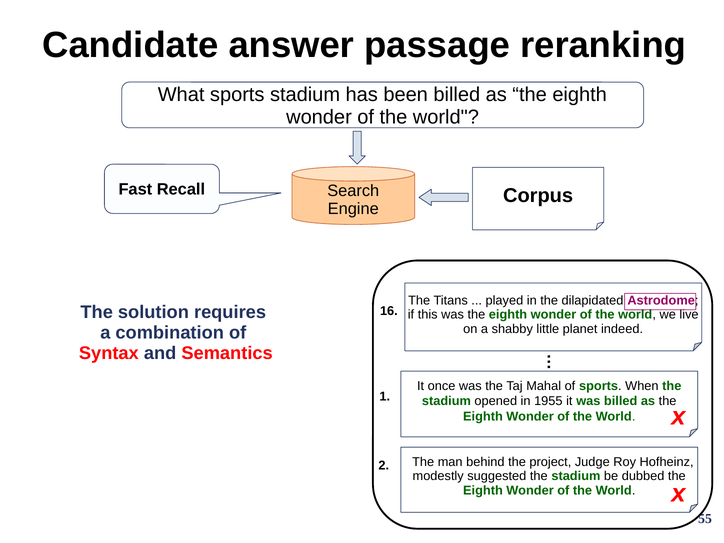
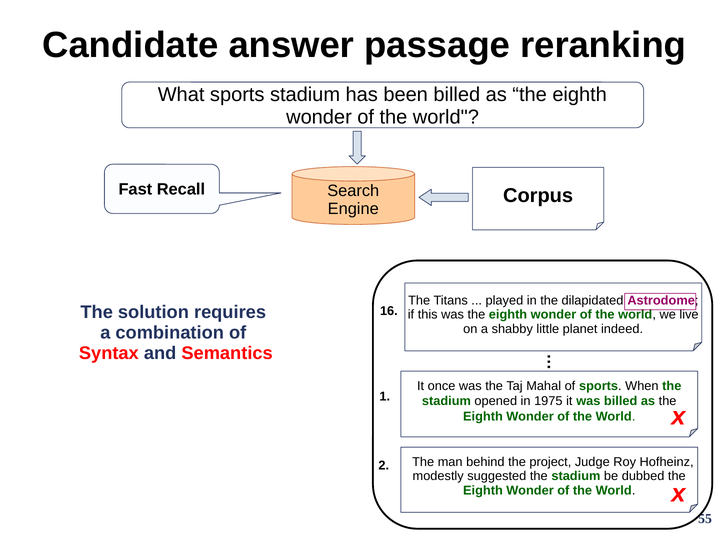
1955: 1955 -> 1975 (548, 401)
